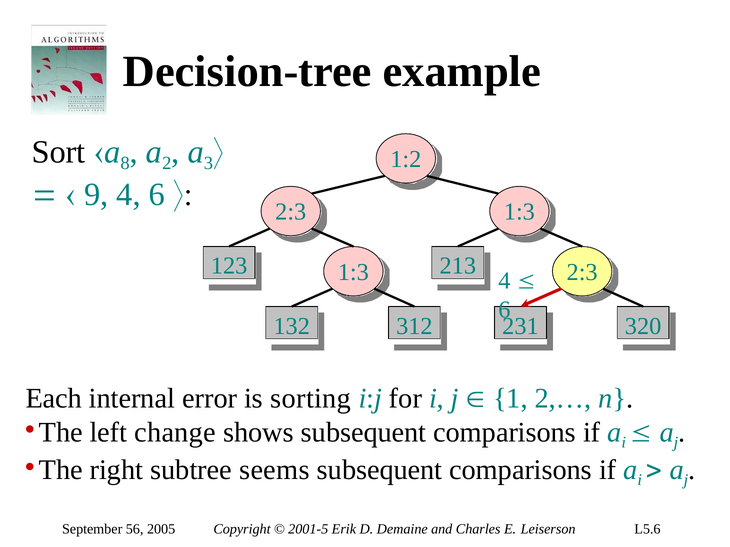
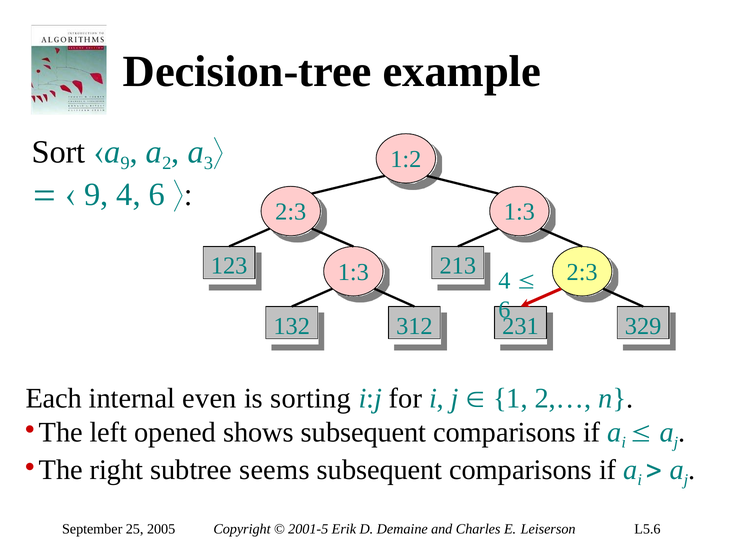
8: 8 -> 9 (125, 163)
320: 320 -> 329 (643, 326)
error: error -> even (209, 399)
change: change -> opened (175, 433)
56: 56 -> 25 (135, 530)
